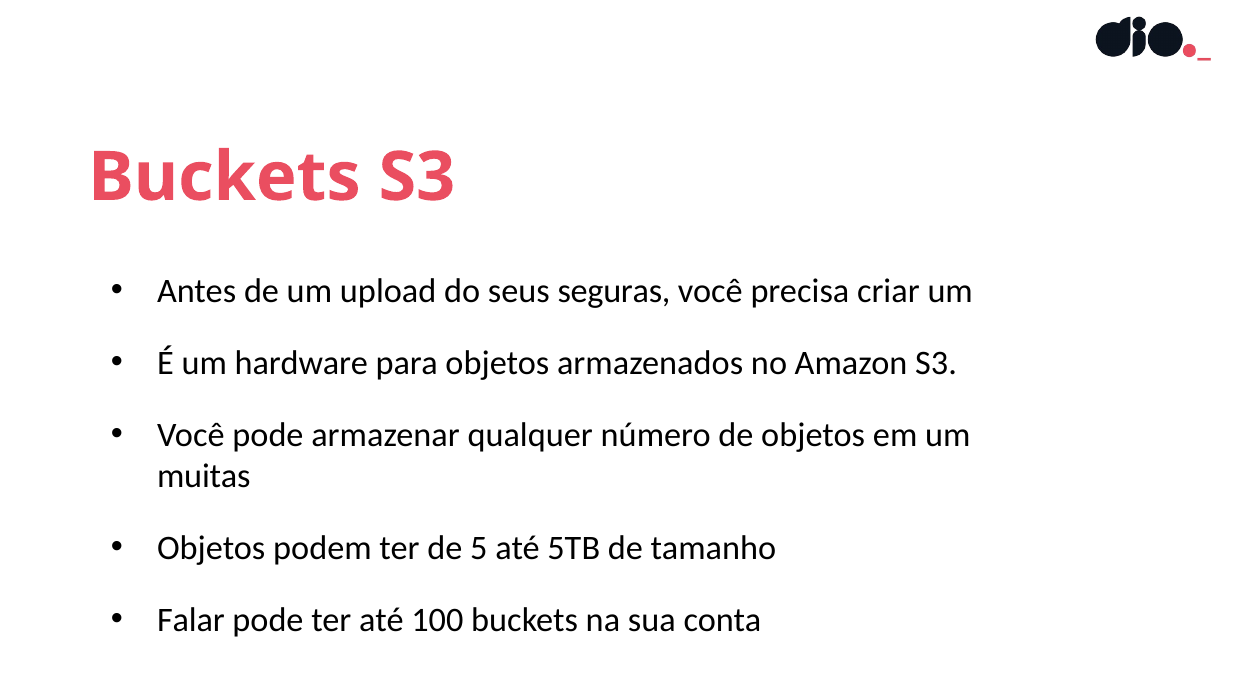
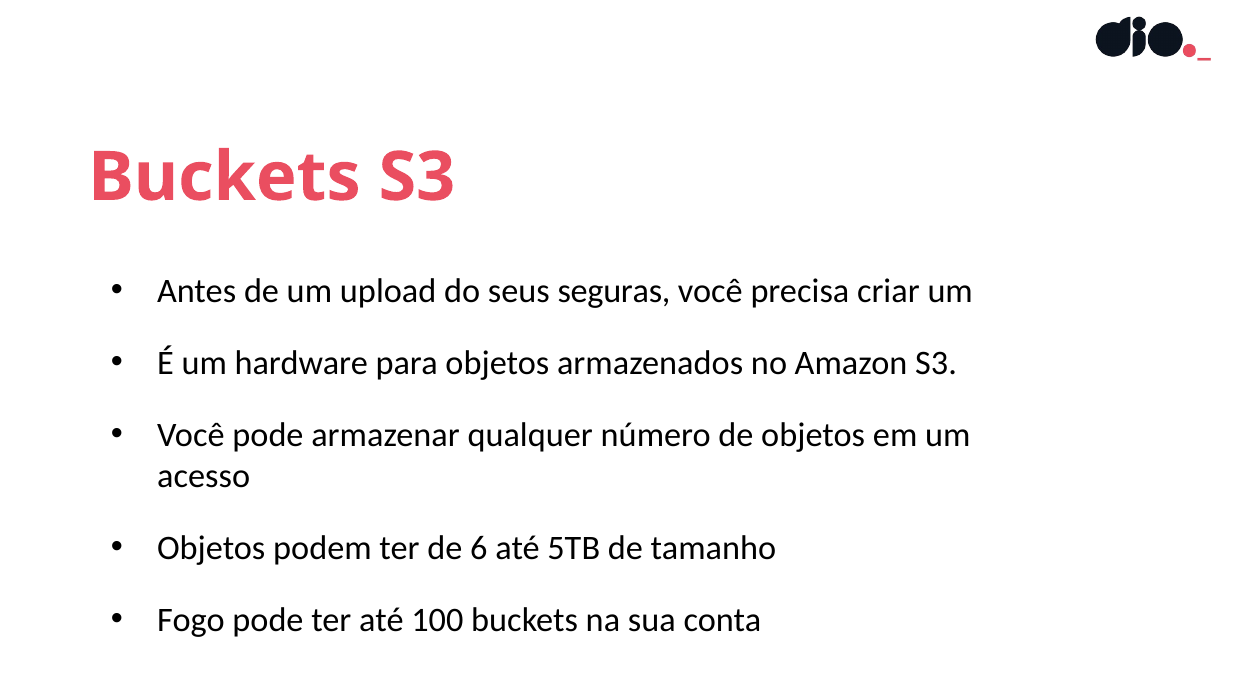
muitas: muitas -> acesso (204, 476)
5: 5 -> 6 (479, 548)
Falar: Falar -> Fogo (191, 620)
